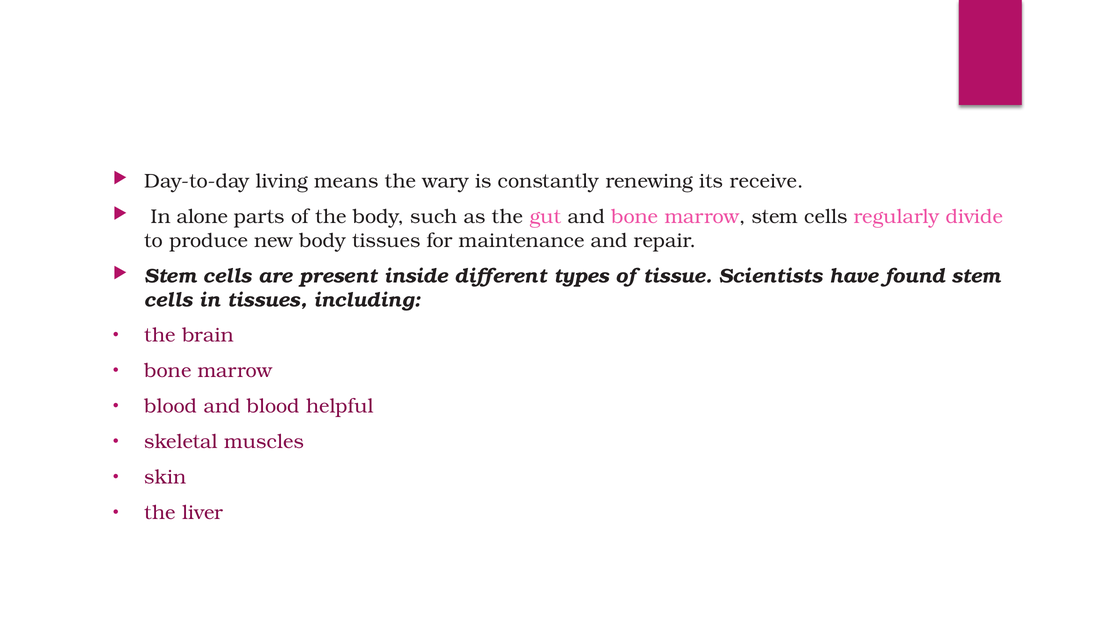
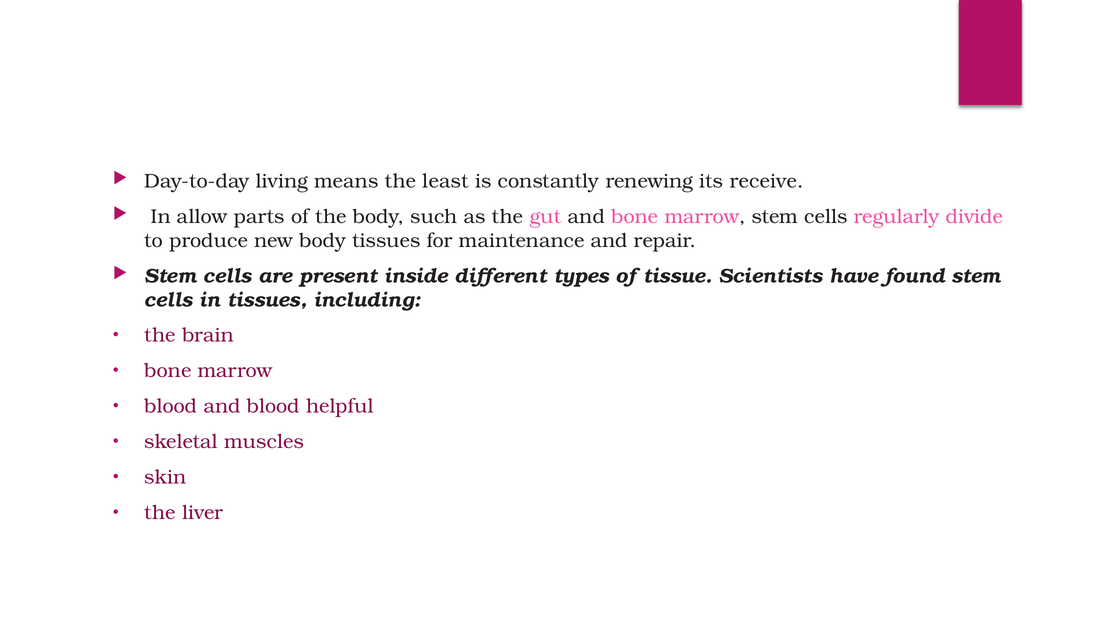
wary: wary -> least (446, 181)
alone: alone -> allow (202, 217)
